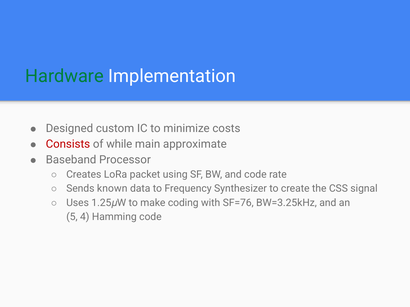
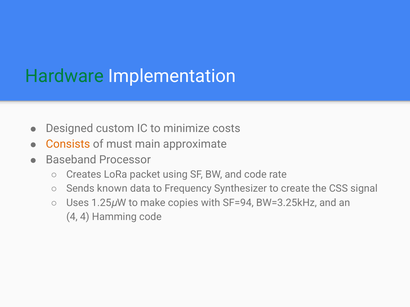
Consists colour: red -> orange (68, 144)
while: while -> must (119, 144)
coding: coding -> copies (183, 203)
SF=76: SF=76 -> SF=94 (238, 203)
5: 5 -> 4 (72, 217)
